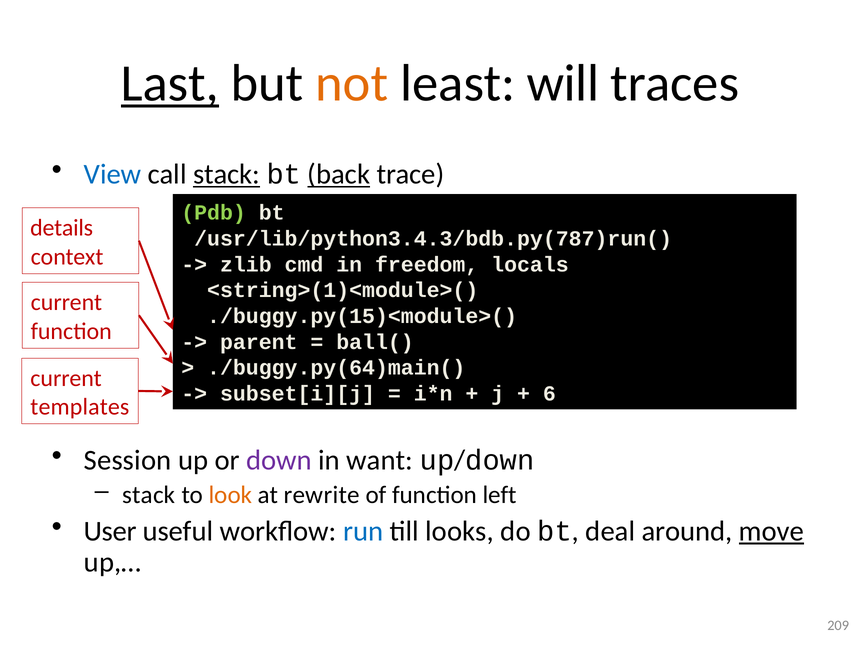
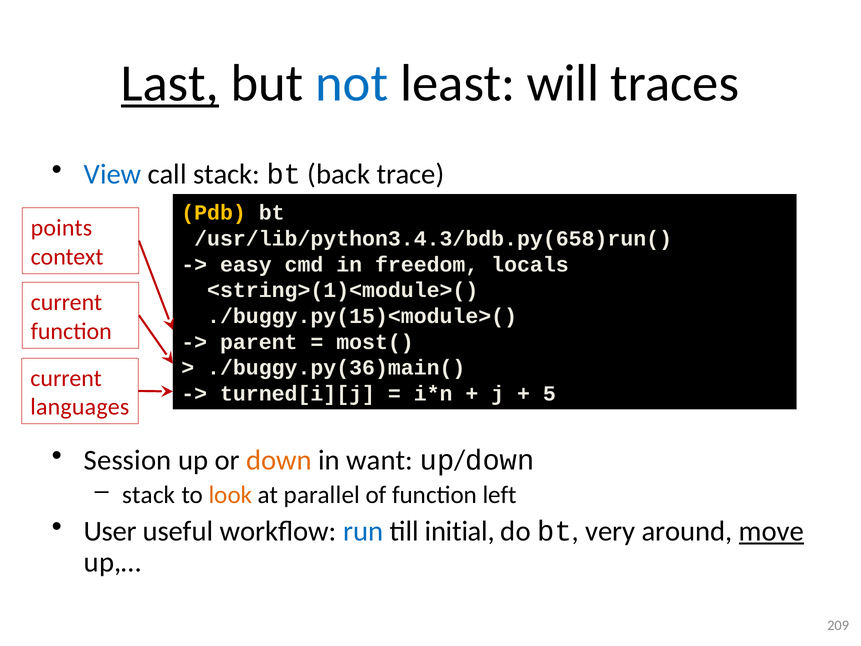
not colour: orange -> blue (352, 83)
stack underline: present -> none (227, 174)
back underline: present -> none (339, 174)
Pdb colour: light green -> yellow (214, 213)
details: details -> points (61, 228)
/usr/lib/python3.4.3/bdb.py(787)run(: /usr/lib/python3.4.3/bdb.py(787)run( -> /usr/lib/python3.4.3/bdb.py(658)run( (433, 239)
zlib: zlib -> easy (246, 264)
ball(: ball( -> most( (375, 342)
./buggy.py(64)main(: ./buggy.py(64)main( -> ./buggy.py(36)main( (336, 368)
subset[i][j: subset[i][j -> turned[i][j (298, 393)
6: 6 -> 5 (549, 393)
templates: templates -> languages (80, 407)
down colour: purple -> orange (279, 460)
rewrite: rewrite -> parallel (322, 495)
looks: looks -> initial (460, 531)
deal: deal -> very (610, 531)
